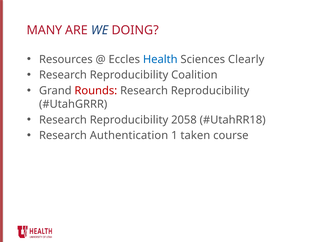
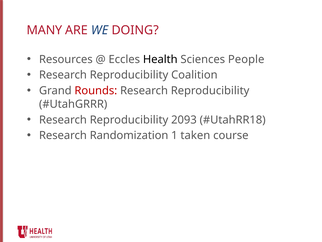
Health colour: blue -> black (160, 59)
Clearly: Clearly -> People (246, 59)
2058: 2058 -> 2093 (184, 120)
Authentication: Authentication -> Randomization (129, 135)
